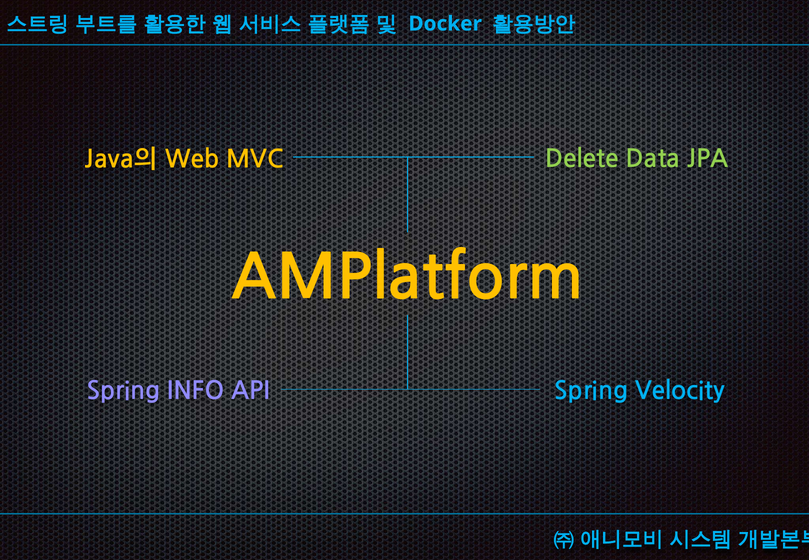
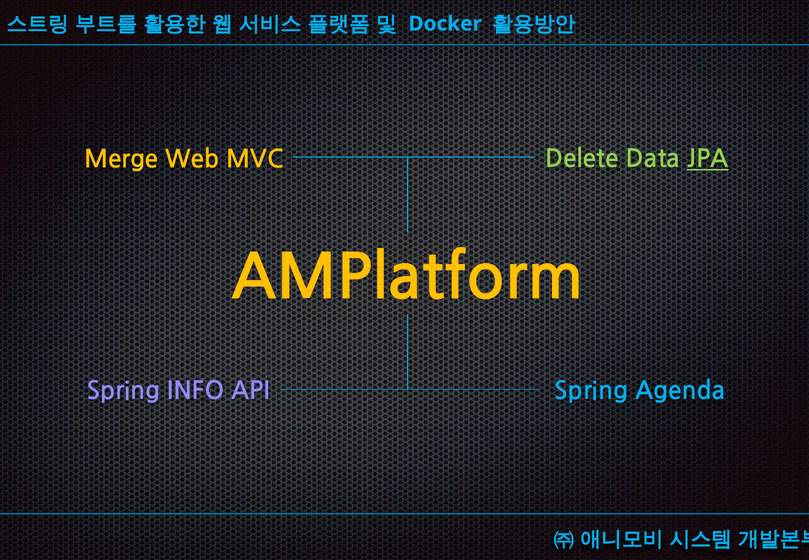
Java의: Java의 -> Merge (121, 159)
JPA underline: none -> present (708, 159)
Velocity: Velocity -> Agenda (680, 391)
